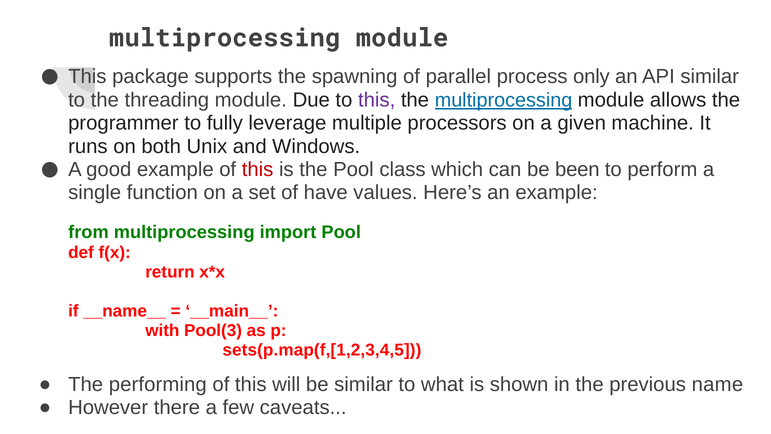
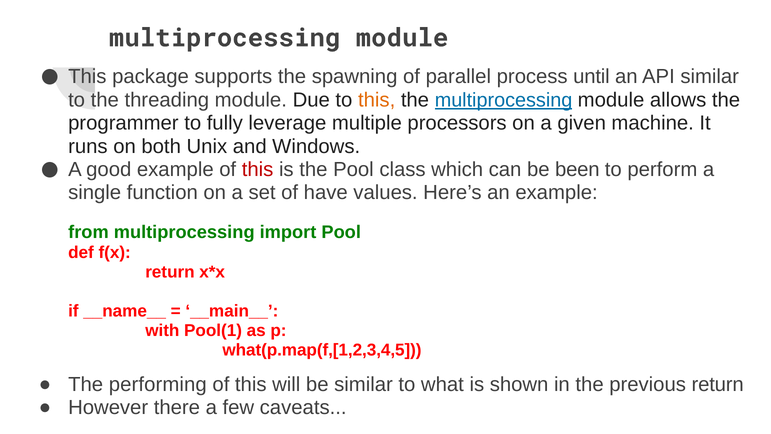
only: only -> until (591, 77)
this colour: purple -> orange (377, 100)
Pool(3: Pool(3 -> Pool(1 (213, 330)
sets(p.map(f,[1,2,3,4,5: sets(p.map(f,[1,2,3,4,5 -> what(p.map(f,[1,2,3,4,5 (322, 350)
previous name: name -> return (718, 384)
